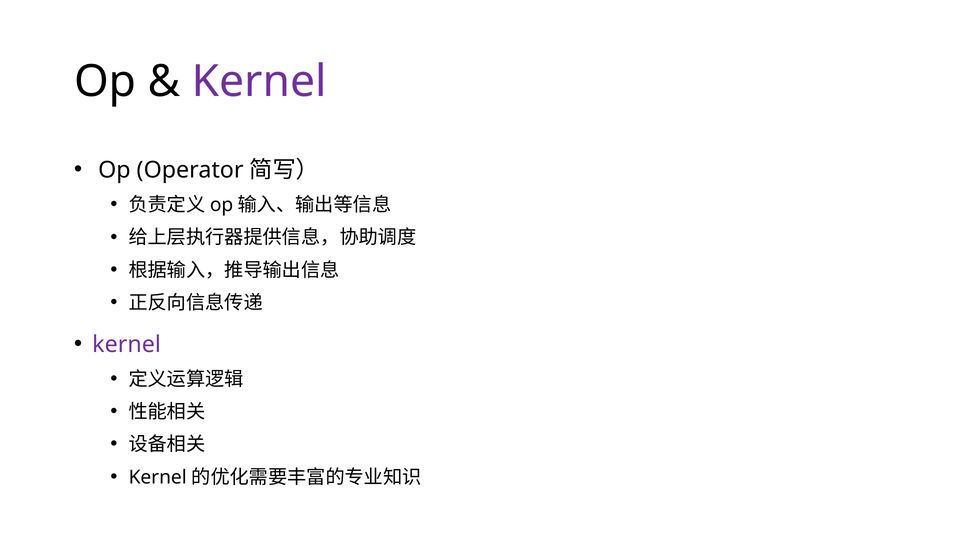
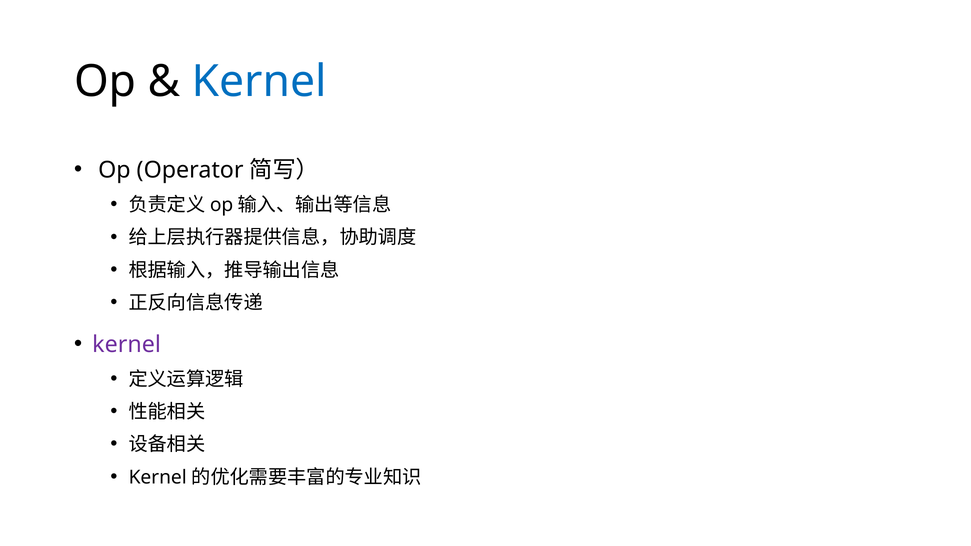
Kernel colour: purple -> blue (259, 82)
